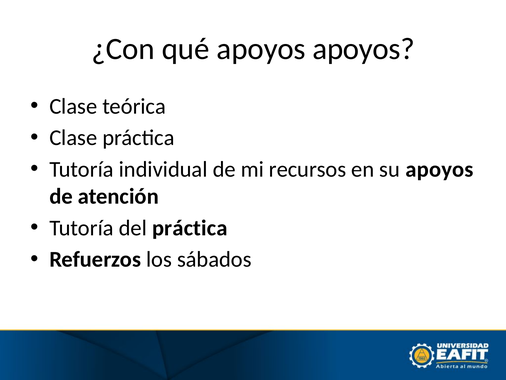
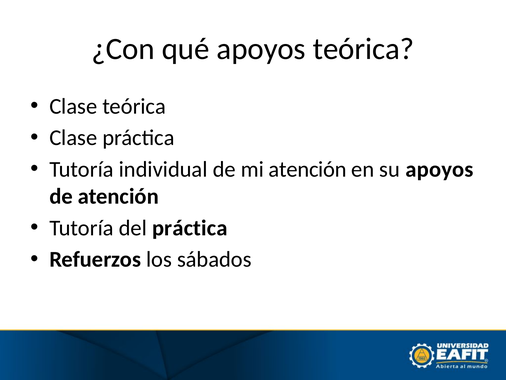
apoyos apoyos: apoyos -> teórica (363, 49)
mi recursos: recursos -> atención (308, 169)
